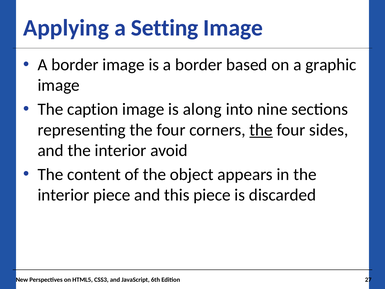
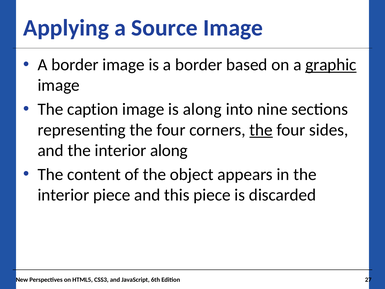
Setting: Setting -> Source (165, 28)
graphic underline: none -> present (331, 65)
interior avoid: avoid -> along (169, 150)
